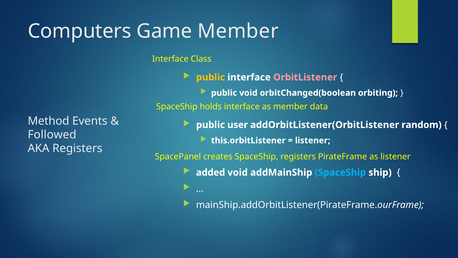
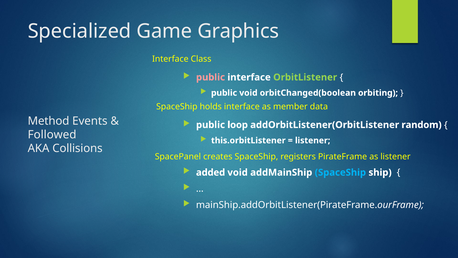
Computers: Computers -> Specialized (79, 31)
Game Member: Member -> Graphics (238, 31)
public colour: yellow -> pink (211, 77)
OrbitListener colour: pink -> light green (305, 77)
user: user -> loop (238, 125)
AKA Registers: Registers -> Collisions (77, 148)
